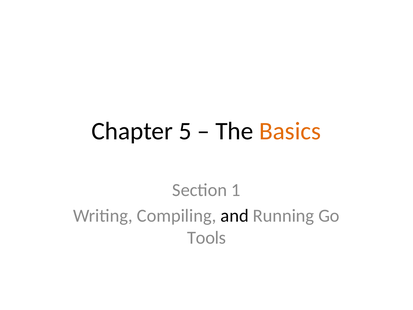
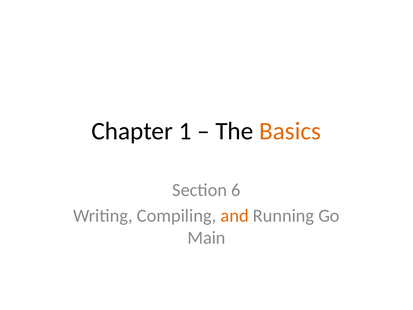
5: 5 -> 1 (185, 131)
1: 1 -> 6 (236, 190)
and colour: black -> orange (235, 216)
Tools: Tools -> Main (206, 238)
